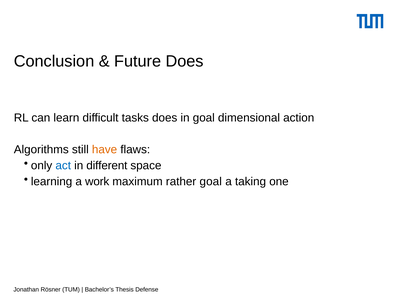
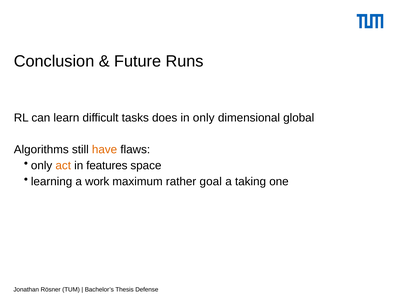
Future Does: Does -> Runs (185, 61)
in goal: goal -> only (204, 118)
action: action -> global (299, 118)
act colour: blue -> orange (63, 165)
different: different -> features (107, 165)
